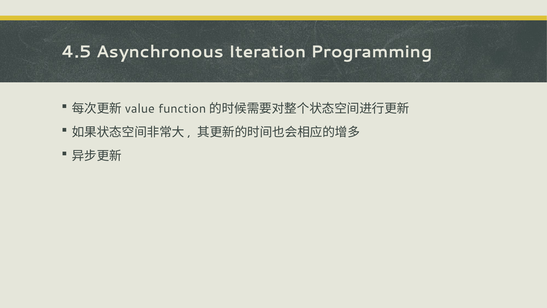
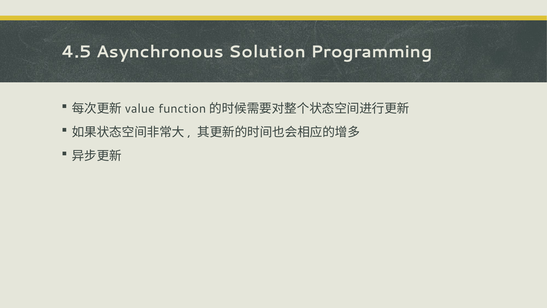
Iteration: Iteration -> Solution (267, 52)
